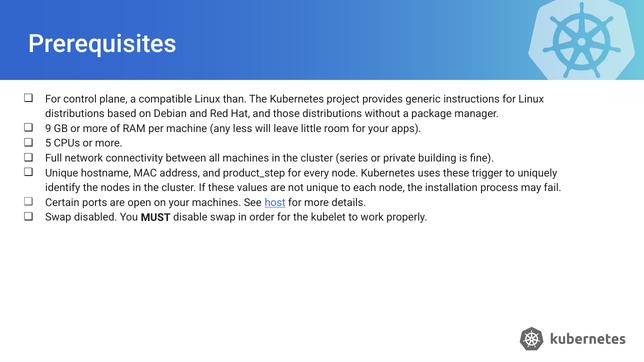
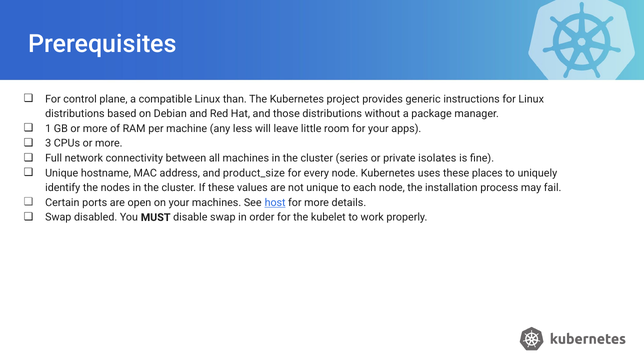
9: 9 -> 1 (48, 129)
5: 5 -> 3 (48, 143)
building: building -> isolates (437, 158)
product_step: product_step -> product_size (254, 173)
trigger: trigger -> places (487, 173)
